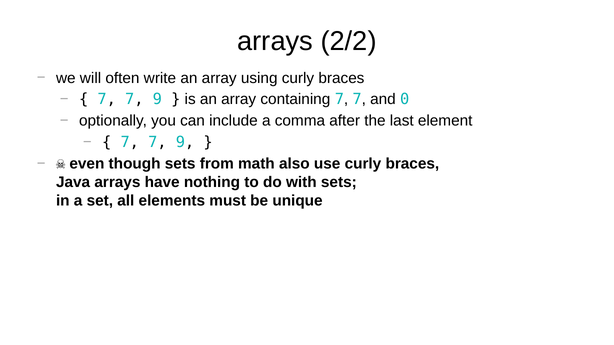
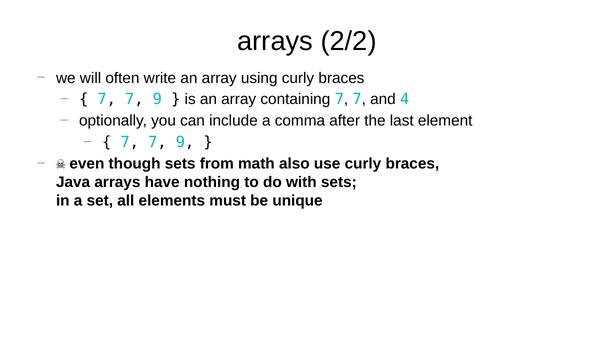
0: 0 -> 4 (405, 100)
